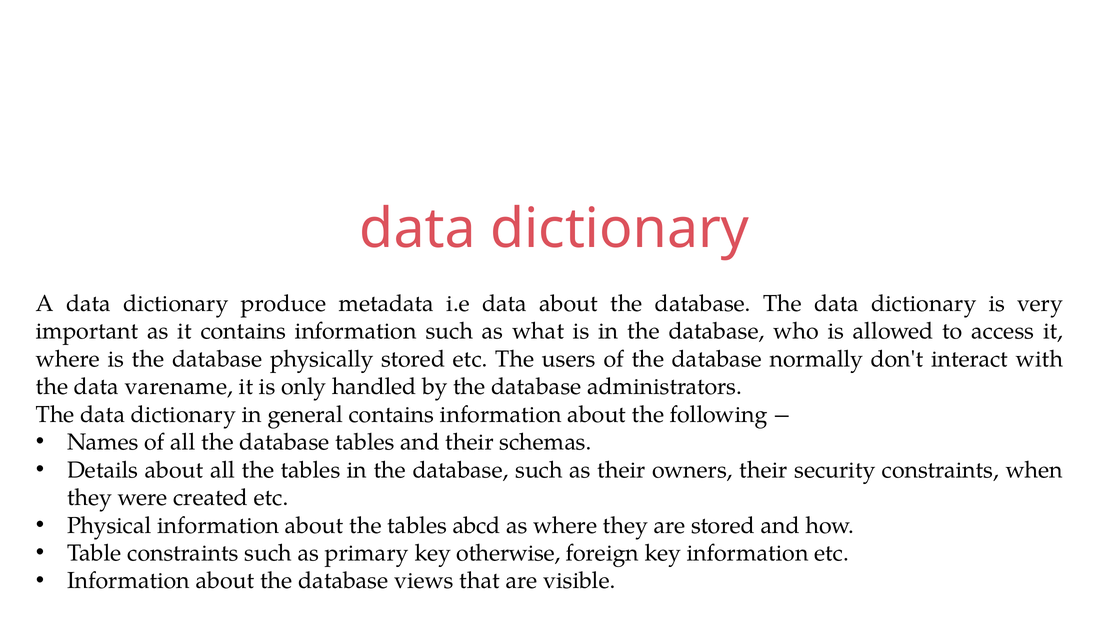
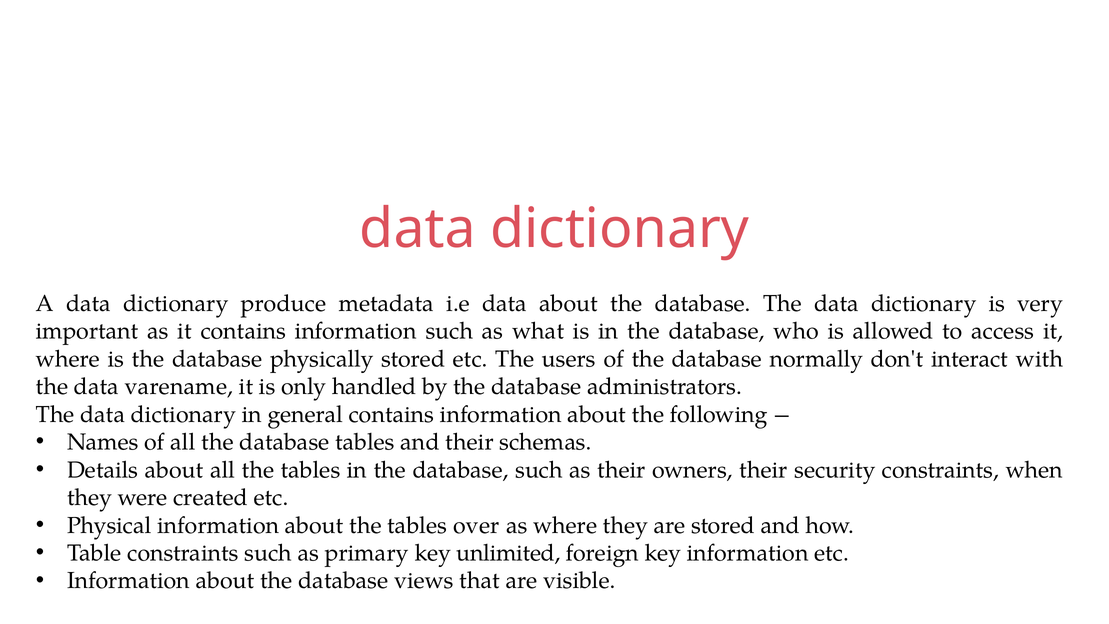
abcd: abcd -> over (476, 525)
otherwise: otherwise -> unlimited (508, 553)
